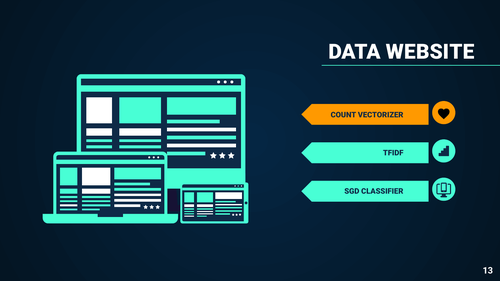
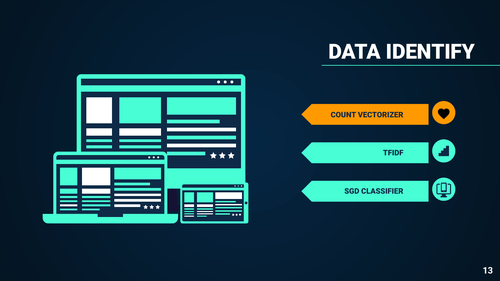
WEBSITE: WEBSITE -> IDENTIFY (430, 52)
